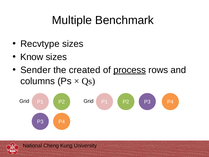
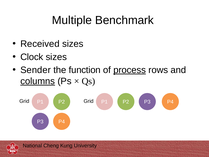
Recvtype: Recvtype -> Received (40, 44)
Know: Know -> Clock (32, 57)
created: created -> function (85, 70)
columns underline: none -> present (38, 81)
